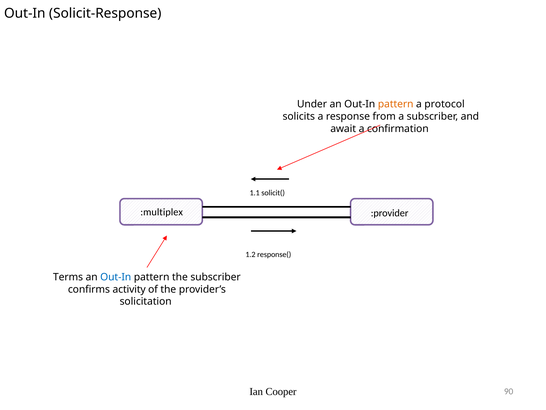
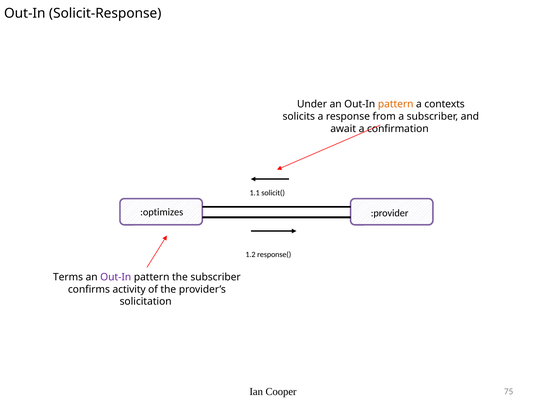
protocol: protocol -> contexts (445, 104)
:multiplex: :multiplex -> :optimizes (162, 212)
Out-In colour: blue -> purple (116, 277)
90: 90 -> 75 (509, 391)
